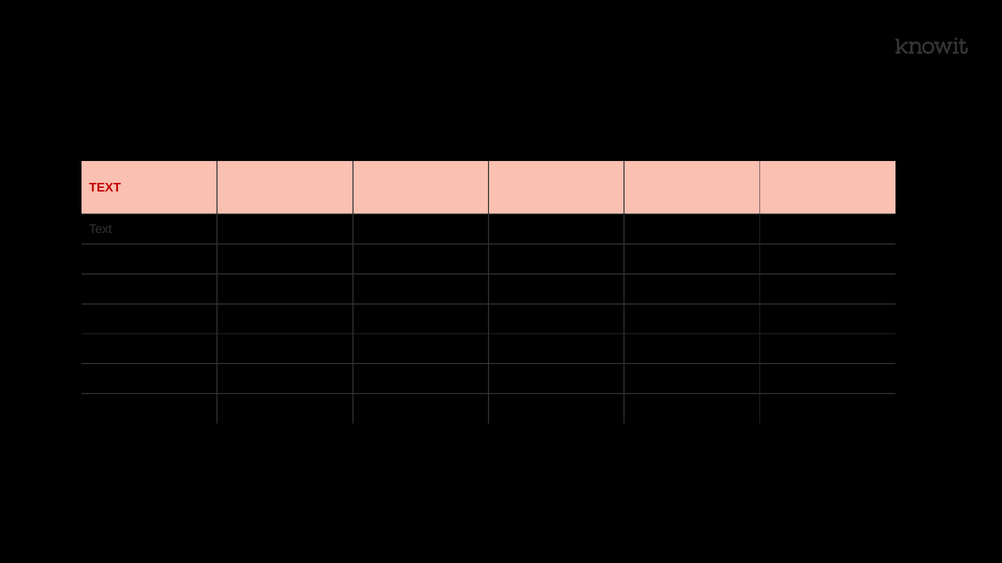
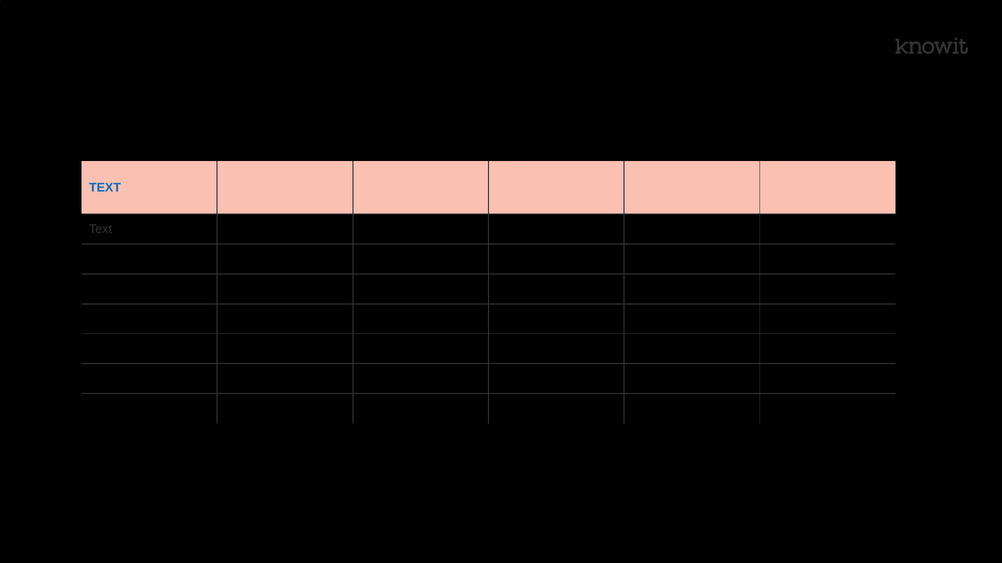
TEXT colour: red -> blue (105, 188)
